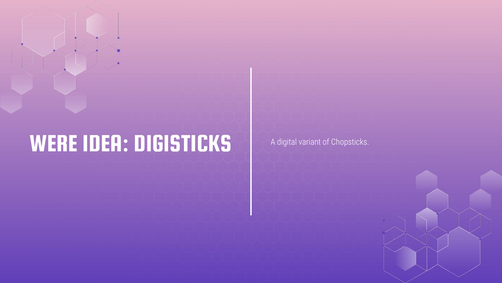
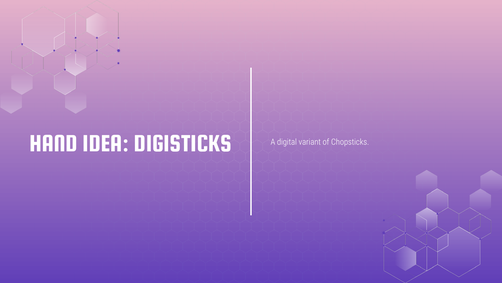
WERE: WERE -> HAND (54, 143)
